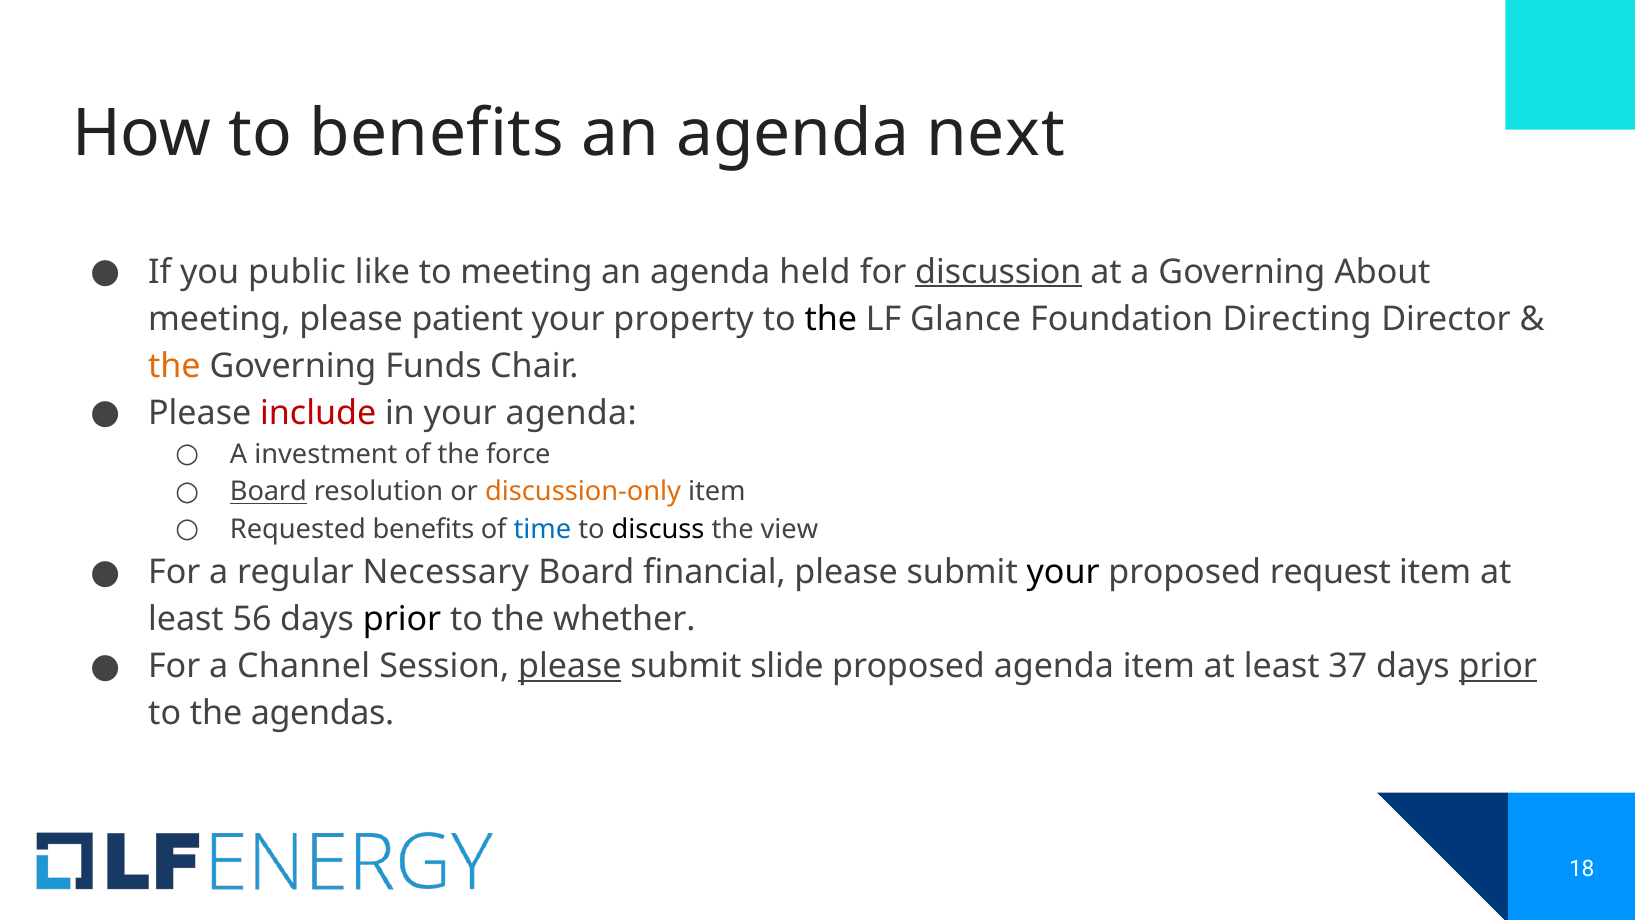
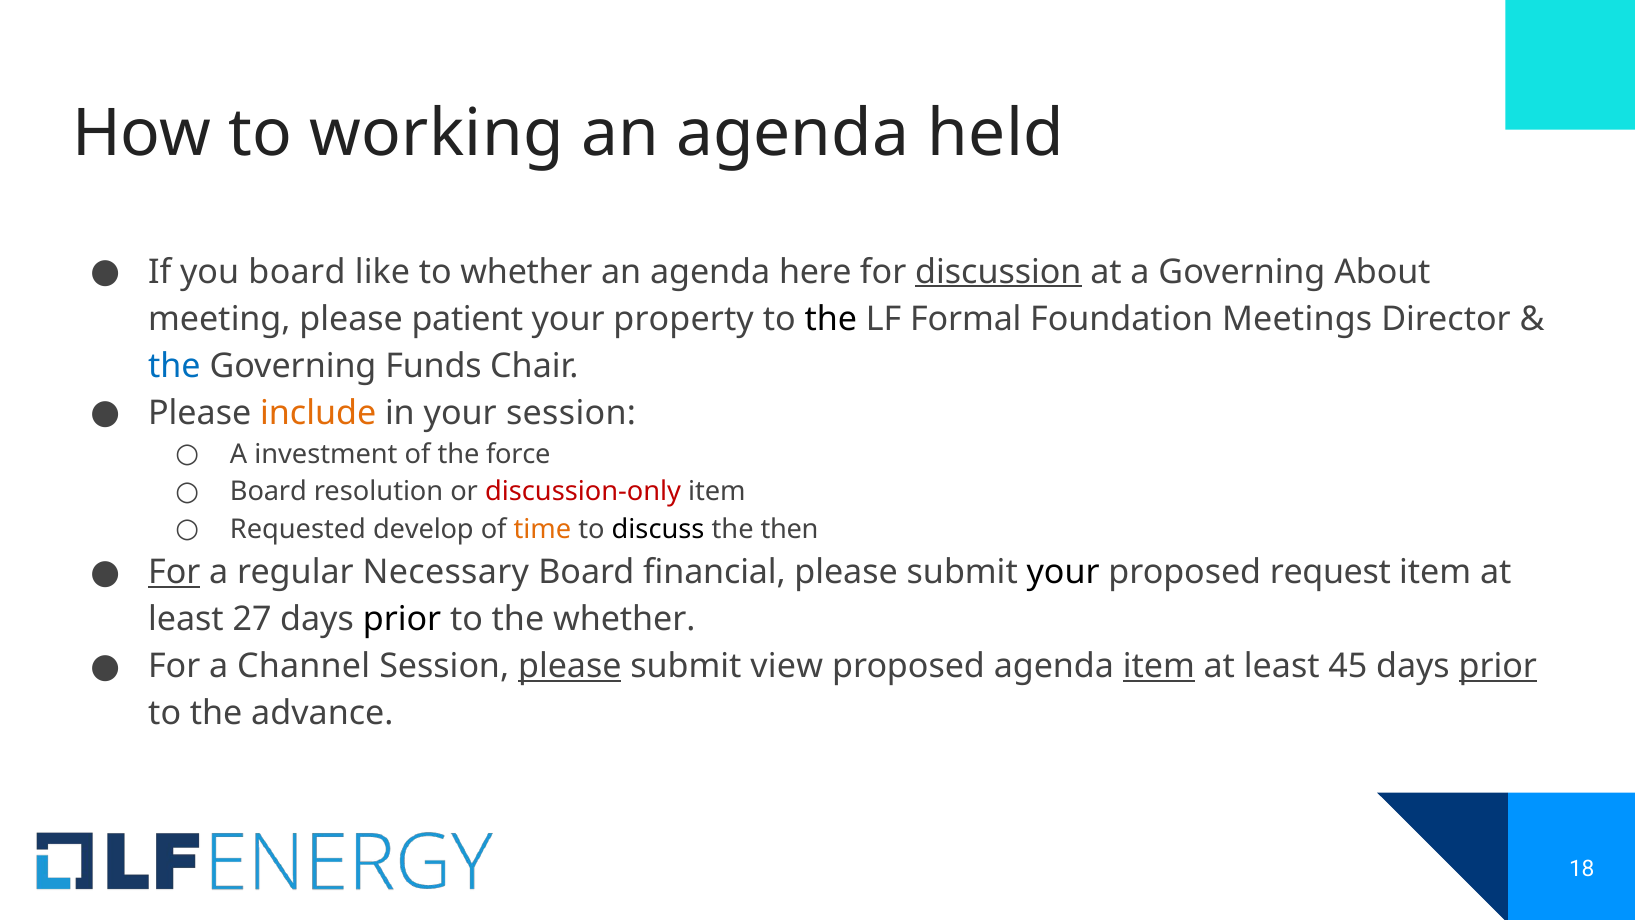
to benefits: benefits -> working (437, 134)
next: next -> held (996, 134)
you public: public -> board (297, 272)
to meeting: meeting -> whether (526, 272)
held: held -> here (815, 272)
Glance: Glance -> Formal (966, 319)
Directing: Directing -> Meetings (1297, 319)
the colour: orange -> blue (174, 366)
include colour: red -> orange (318, 413)
your agenda: agenda -> session (571, 413)
Board underline: present -> none (268, 491)
discussion-only colour: orange -> red (583, 491)
Requested benefits: benefits -> develop (423, 529)
time colour: blue -> orange (542, 529)
view: view -> then (790, 529)
For underline: none -> present (174, 572)
56: 56 -> 27 (252, 619)
slide: slide -> view (787, 666)
item underline: none -> present (1159, 666)
37: 37 -> 45 (1348, 666)
agendas: agendas -> advance (322, 713)
